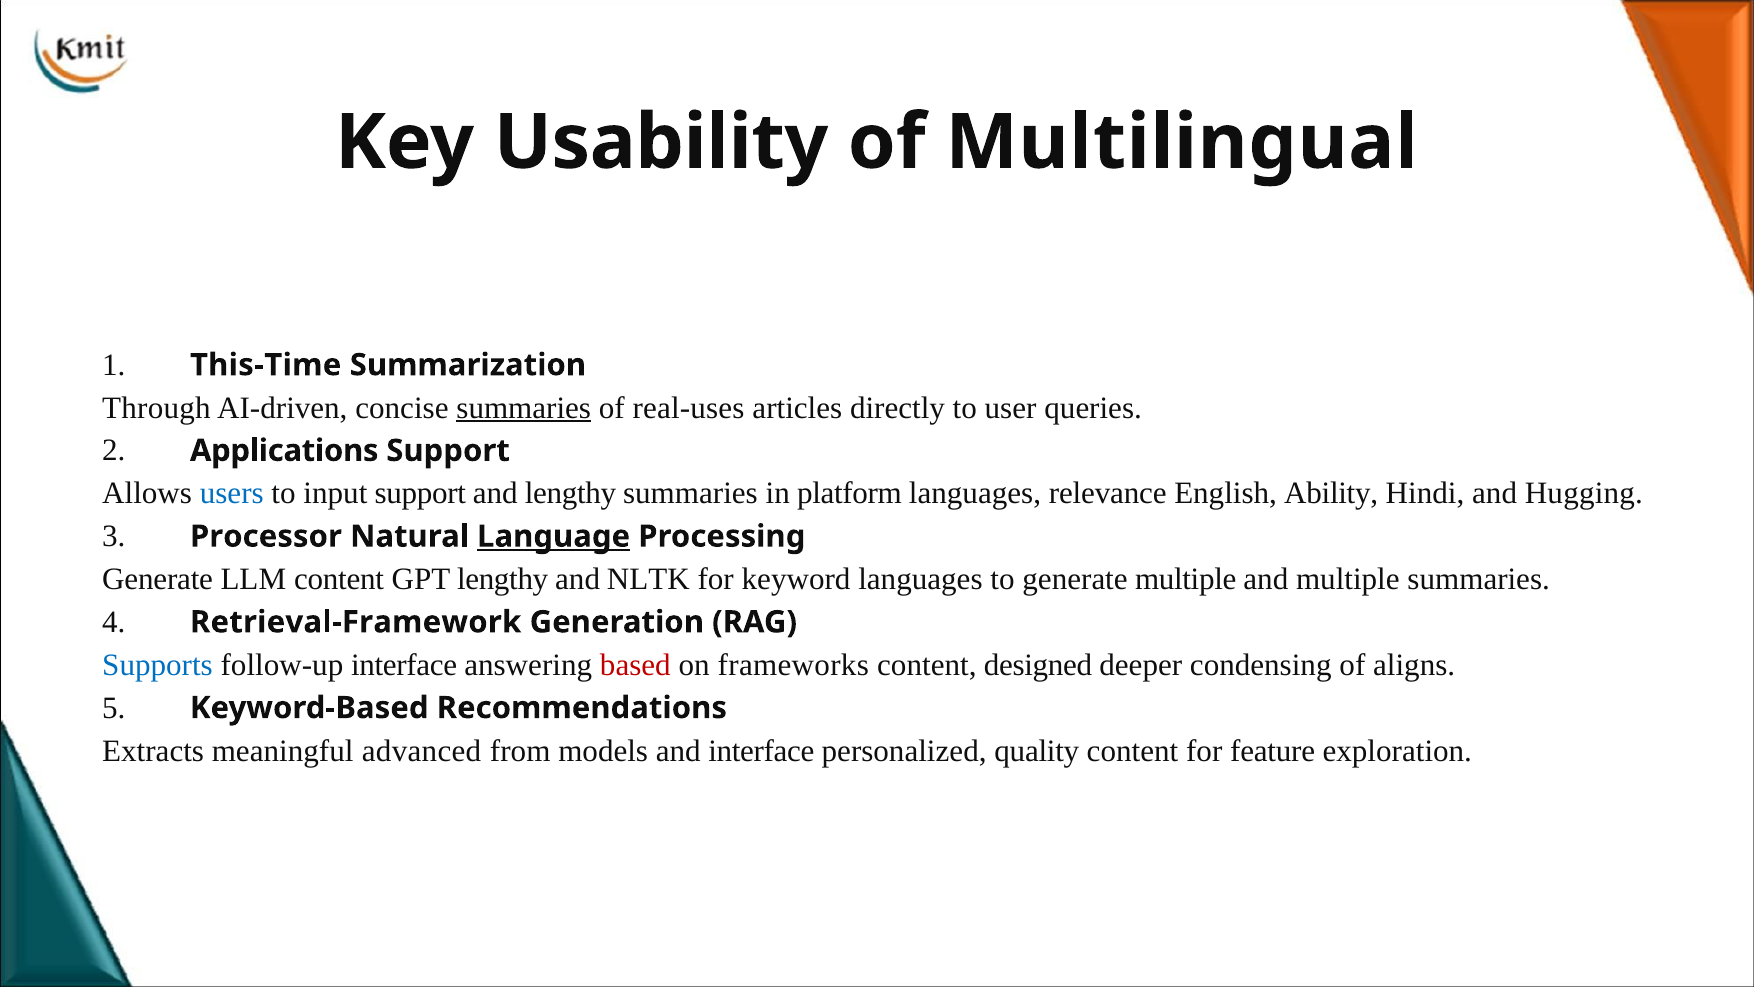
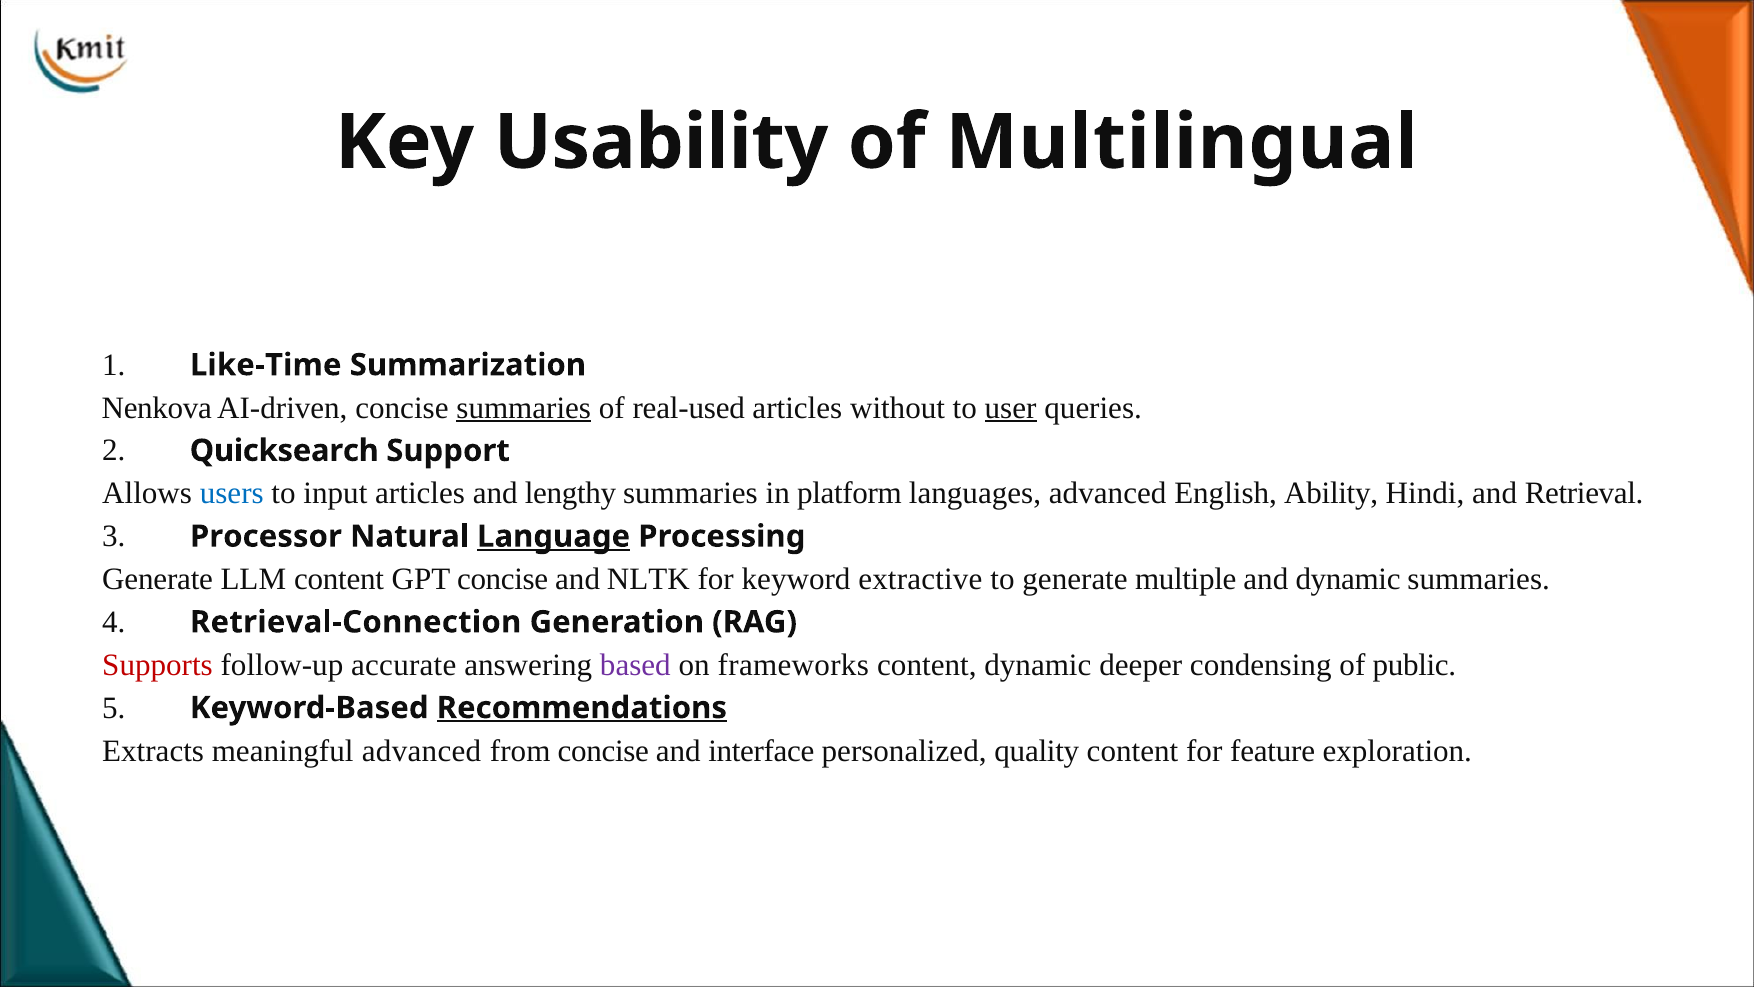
This-Time: This-Time -> Like-Time (266, 365)
Through: Through -> Nenkova (157, 408)
real-uses: real-uses -> real-used (689, 408)
directly: directly -> without (898, 408)
user underline: none -> present (1011, 408)
Applications: Applications -> Quicksearch (284, 451)
input support: support -> articles (420, 493)
languages relevance: relevance -> advanced (1108, 493)
Hugging: Hugging -> Retrieval (1584, 493)
GPT lengthy: lengthy -> concise (503, 579)
keyword languages: languages -> extractive (920, 579)
and multiple: multiple -> dynamic (1348, 579)
Retrieval-Framework: Retrieval-Framework -> Retrieval-Connection (356, 622)
Supports colour: blue -> red (158, 665)
follow-up interface: interface -> accurate (404, 665)
based colour: red -> purple (635, 665)
content designed: designed -> dynamic (1038, 665)
aligns: aligns -> public (1414, 665)
Recommendations underline: none -> present (582, 708)
from models: models -> concise (603, 750)
